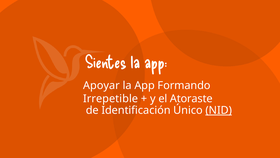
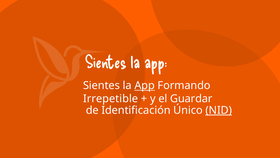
Apoyar: Apoyar -> Sientes (101, 85)
App underline: none -> present (145, 85)
Atoraste: Atoraste -> Guardar (191, 98)
